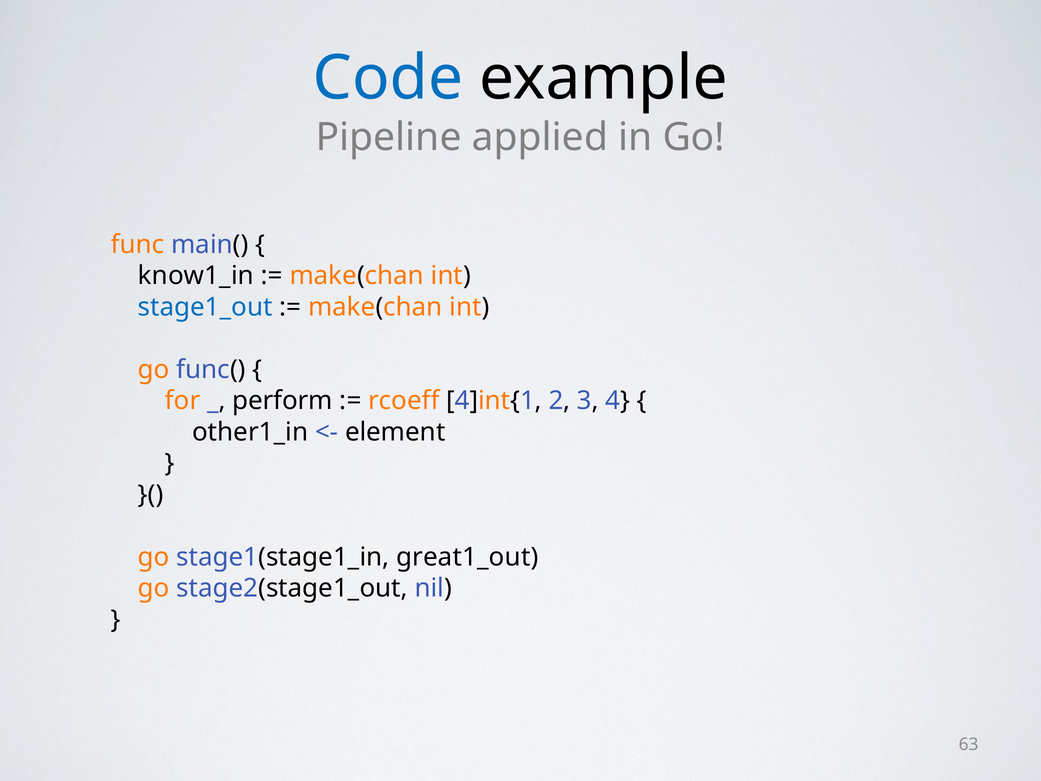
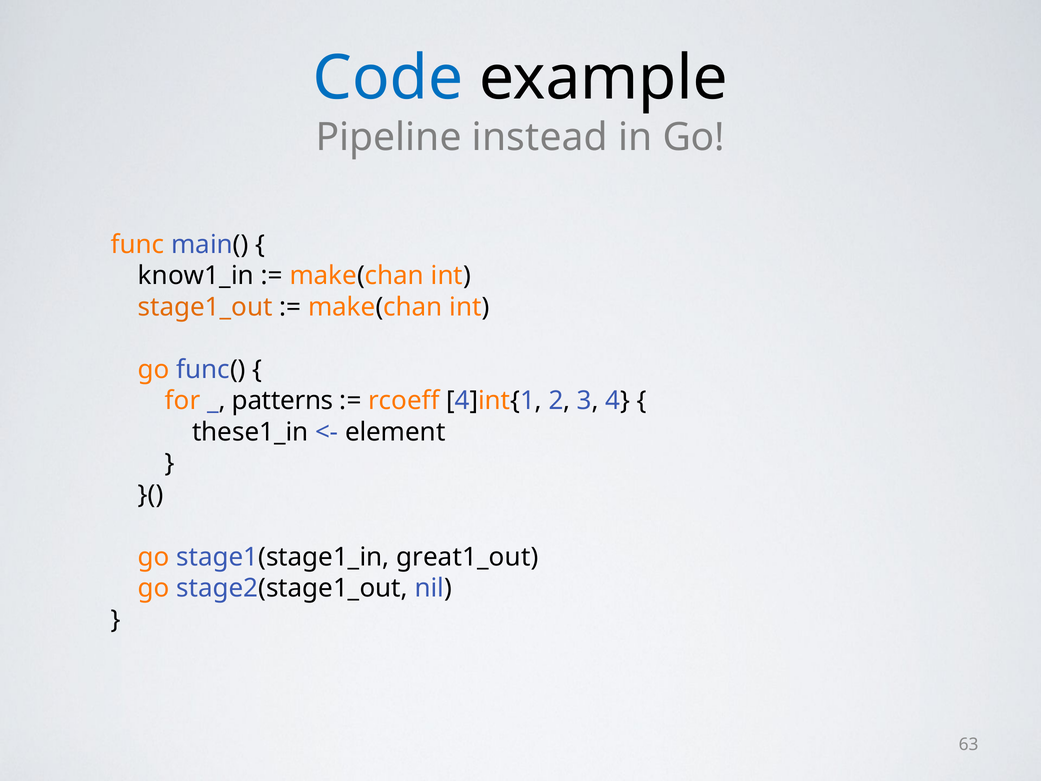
applied: applied -> instead (540, 137)
stage1_out colour: blue -> orange (205, 307)
perform: perform -> patterns (283, 401)
other1_in: other1_in -> these1_in (250, 432)
